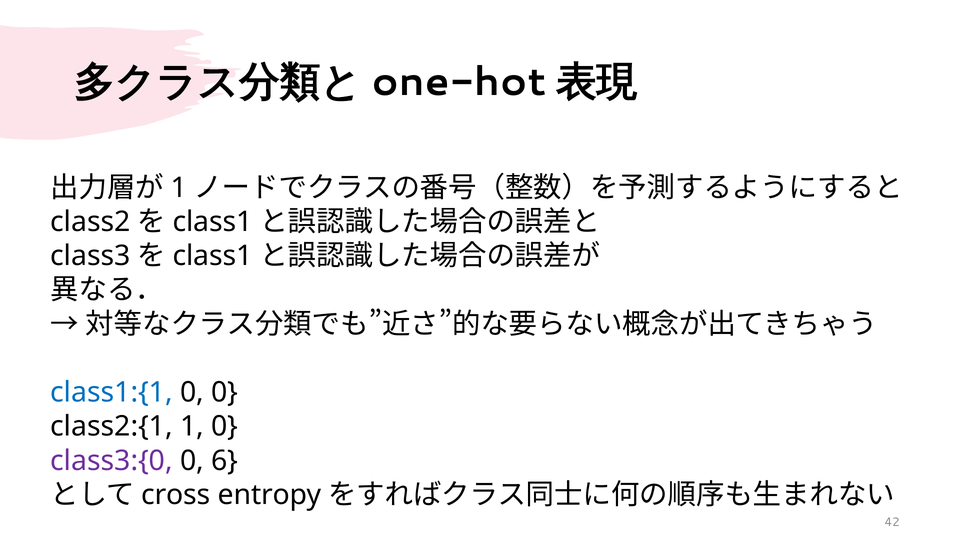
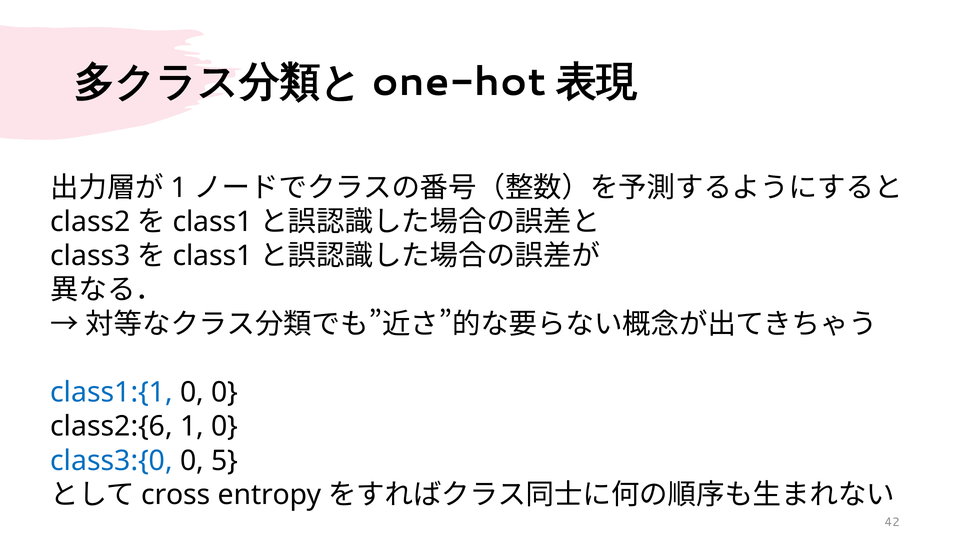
class2:{1: class2:{1 -> class2:{6 (112, 426)
class3:{0 colour: purple -> blue (112, 461)
6: 6 -> 5 (225, 461)
